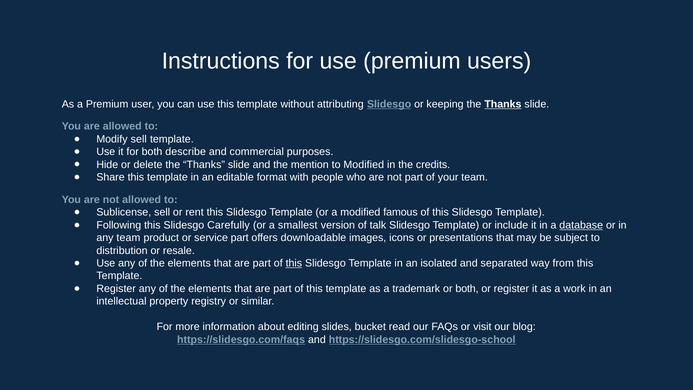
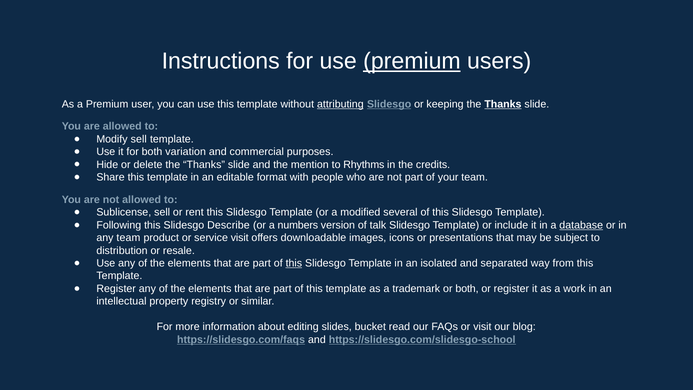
premium underline: none -> present (412, 61)
attributing underline: none -> present (340, 104)
describe: describe -> variation (186, 152)
to Modified: Modified -> Rhythms (364, 165)
famous: famous -> several (400, 212)
Carefully: Carefully -> Describe (228, 225)
smallest: smallest -> numbers (298, 225)
service part: part -> visit (240, 238)
